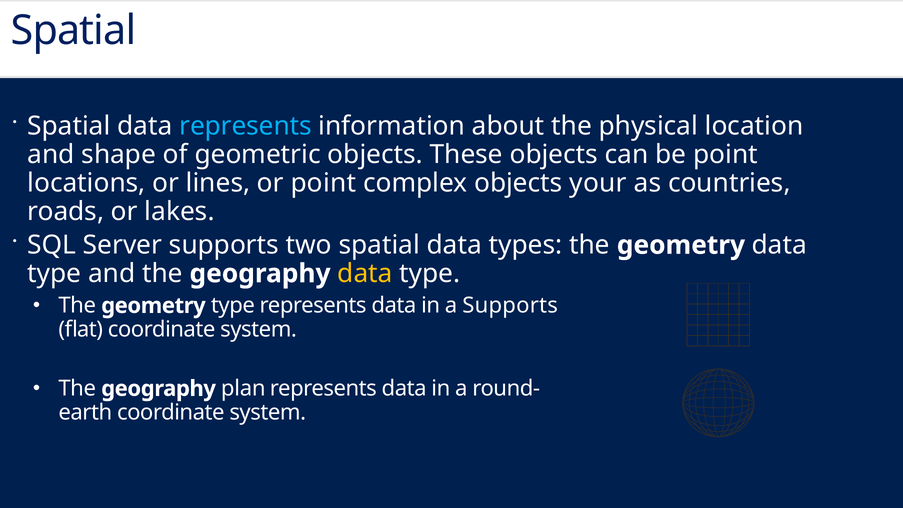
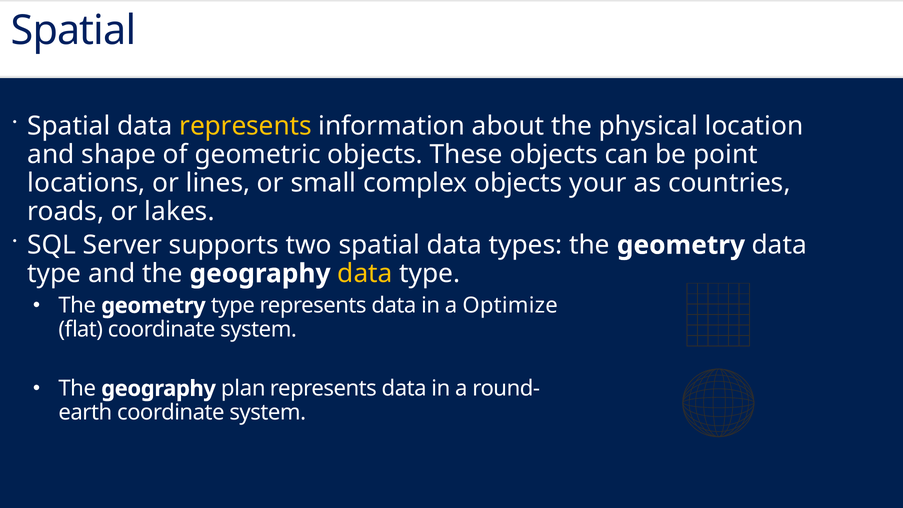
represents colour: light blue -> yellow (245, 126)
or point: point -> small (323, 183)
a Supports: Supports -> Optimize (510, 306)
